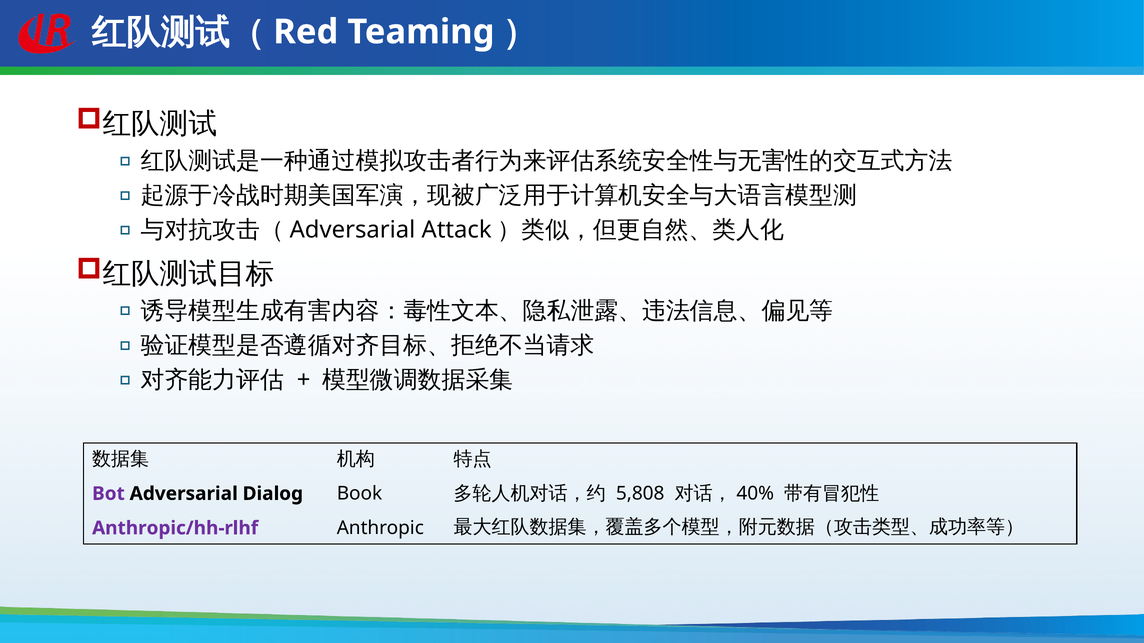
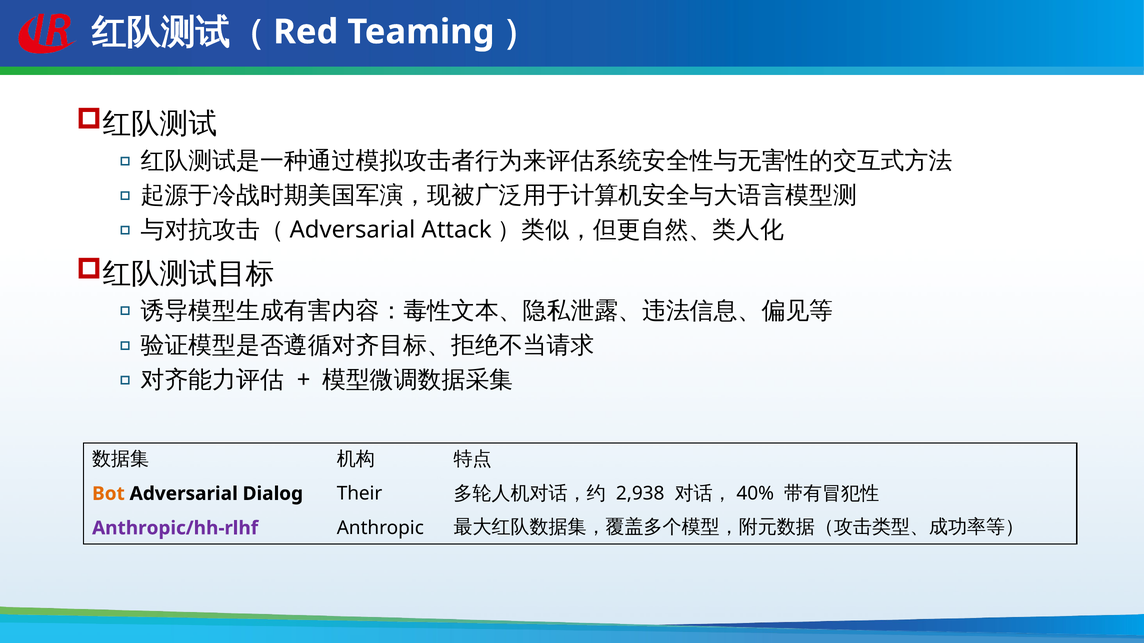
Bot colour: purple -> orange (108, 494)
Book: Book -> Their (360, 494)
5,808: 5,808 -> 2,938 (640, 494)
